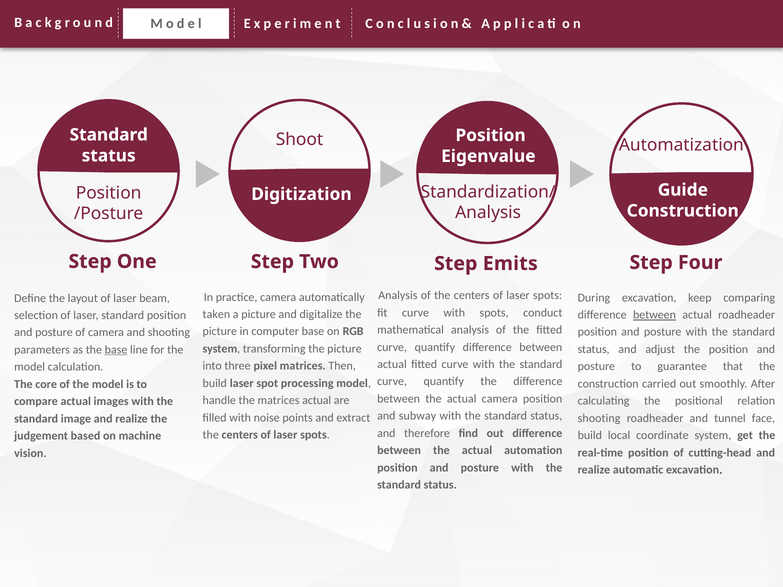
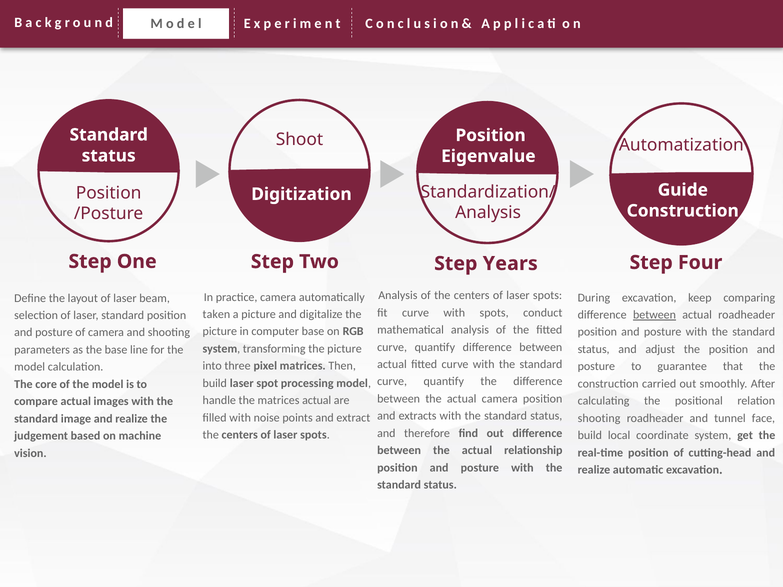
Emits: Emits -> Years (510, 264)
base underline: present -> none (116, 350)
subway: subway -> extracts (418, 416)
automation: automation -> relationship (533, 451)
